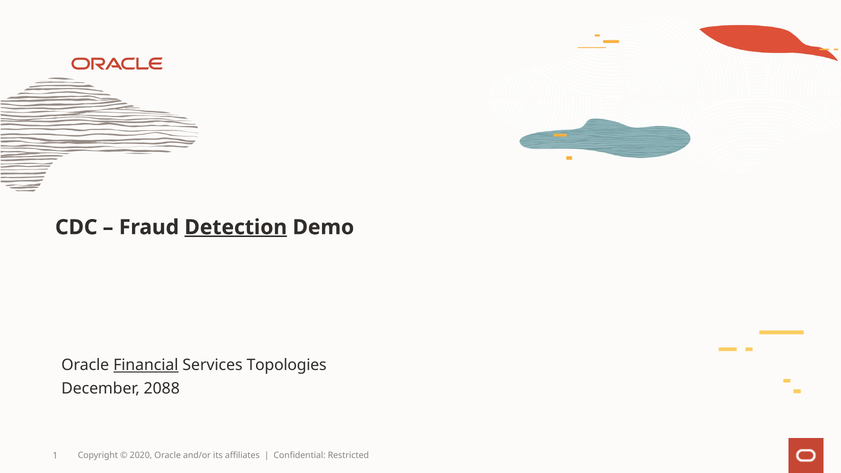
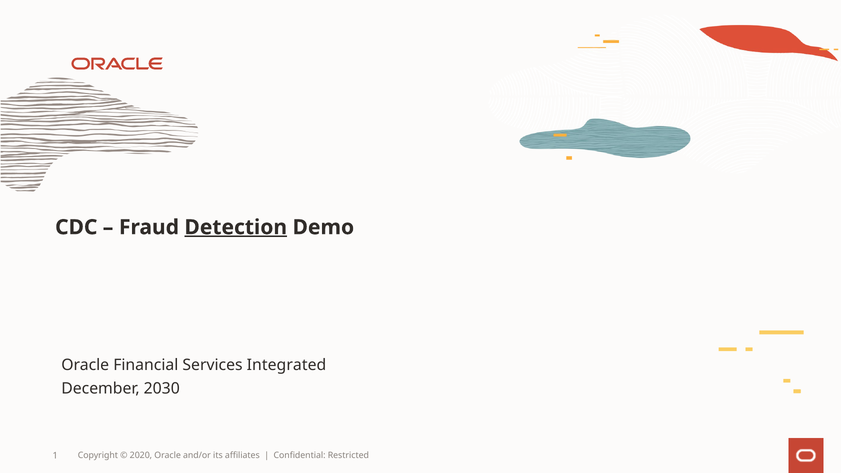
Financial underline: present -> none (146, 365)
Topologies: Topologies -> Integrated (286, 365)
2088: 2088 -> 2030 (162, 388)
